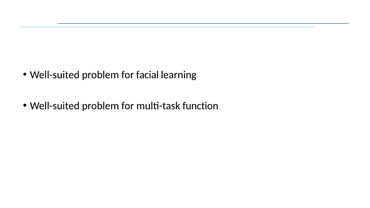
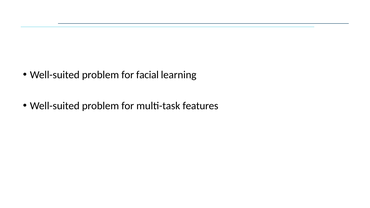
function: function -> features (200, 106)
